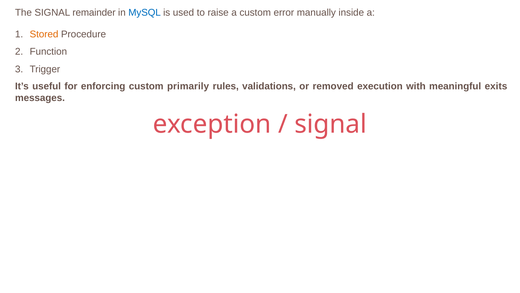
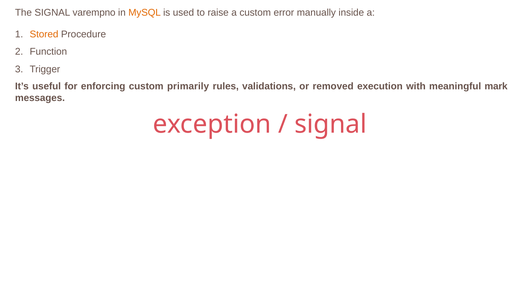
remainder: remainder -> varempno (94, 13)
MySQL colour: blue -> orange (145, 13)
exits: exits -> mark (496, 86)
